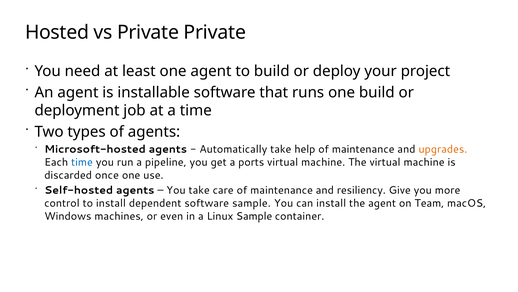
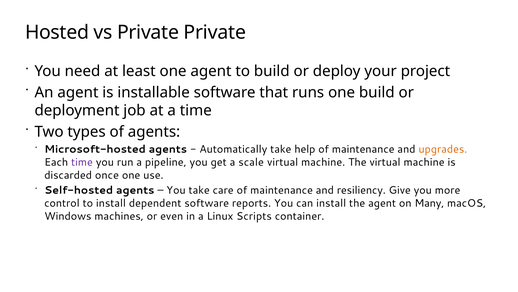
time colour: blue -> purple (82, 162)
ports: ports -> scale (251, 162)
software sample: sample -> reports (252, 203)
Team: Team -> Many (429, 203)
Linux Sample: Sample -> Scripts (254, 216)
